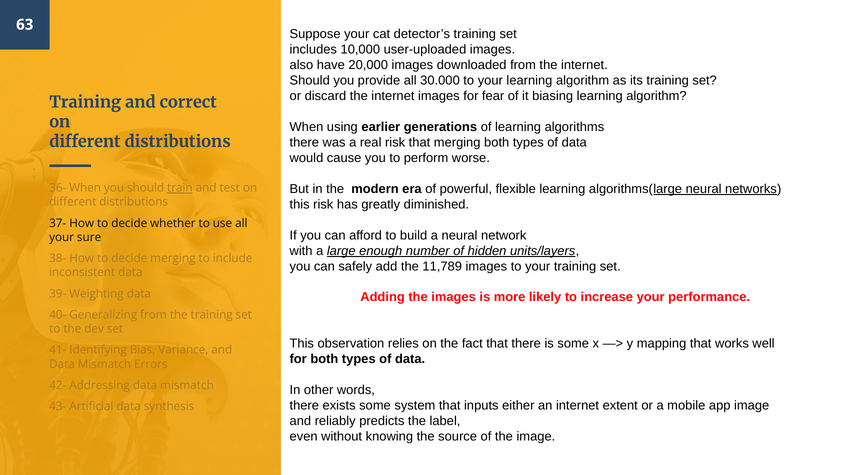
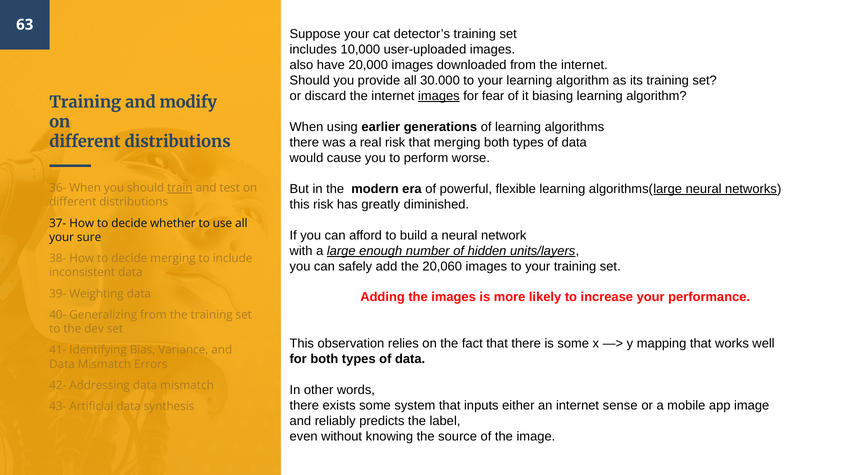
images underline: none -> present (439, 96)
correct: correct -> modify (188, 102)
11,789: 11,789 -> 20,060 (442, 266)
extent: extent -> sense (620, 405)
